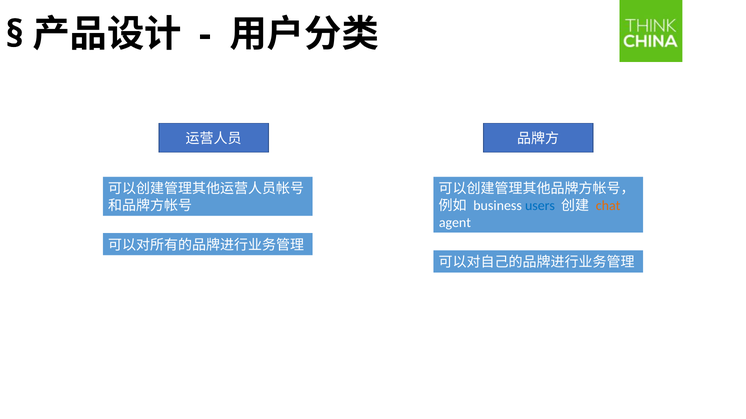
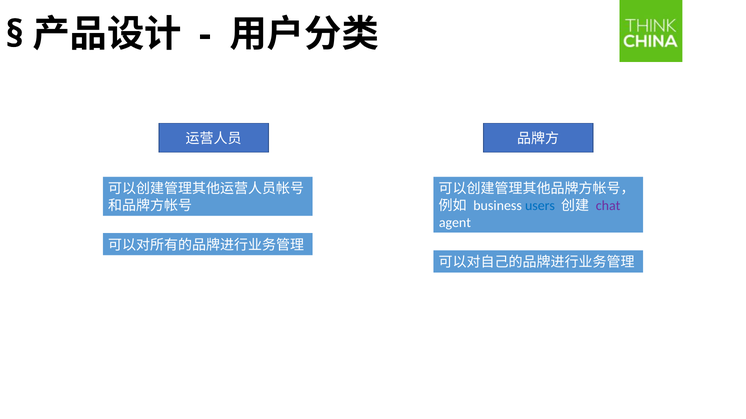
chat colour: orange -> purple (608, 206)
